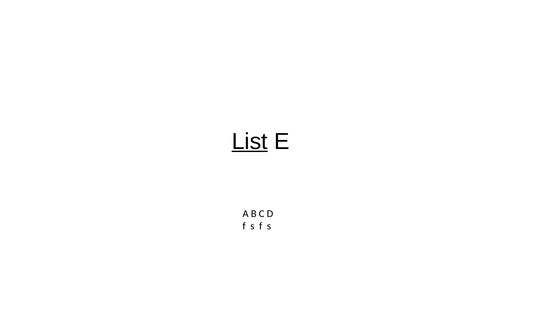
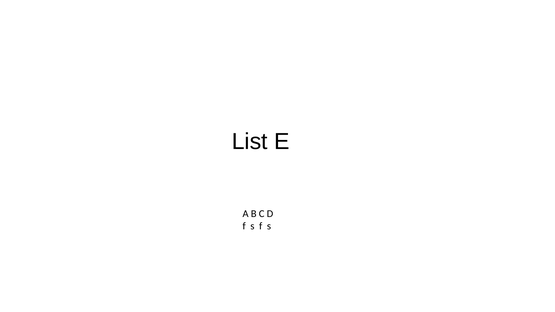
List underline: present -> none (250, 141)
